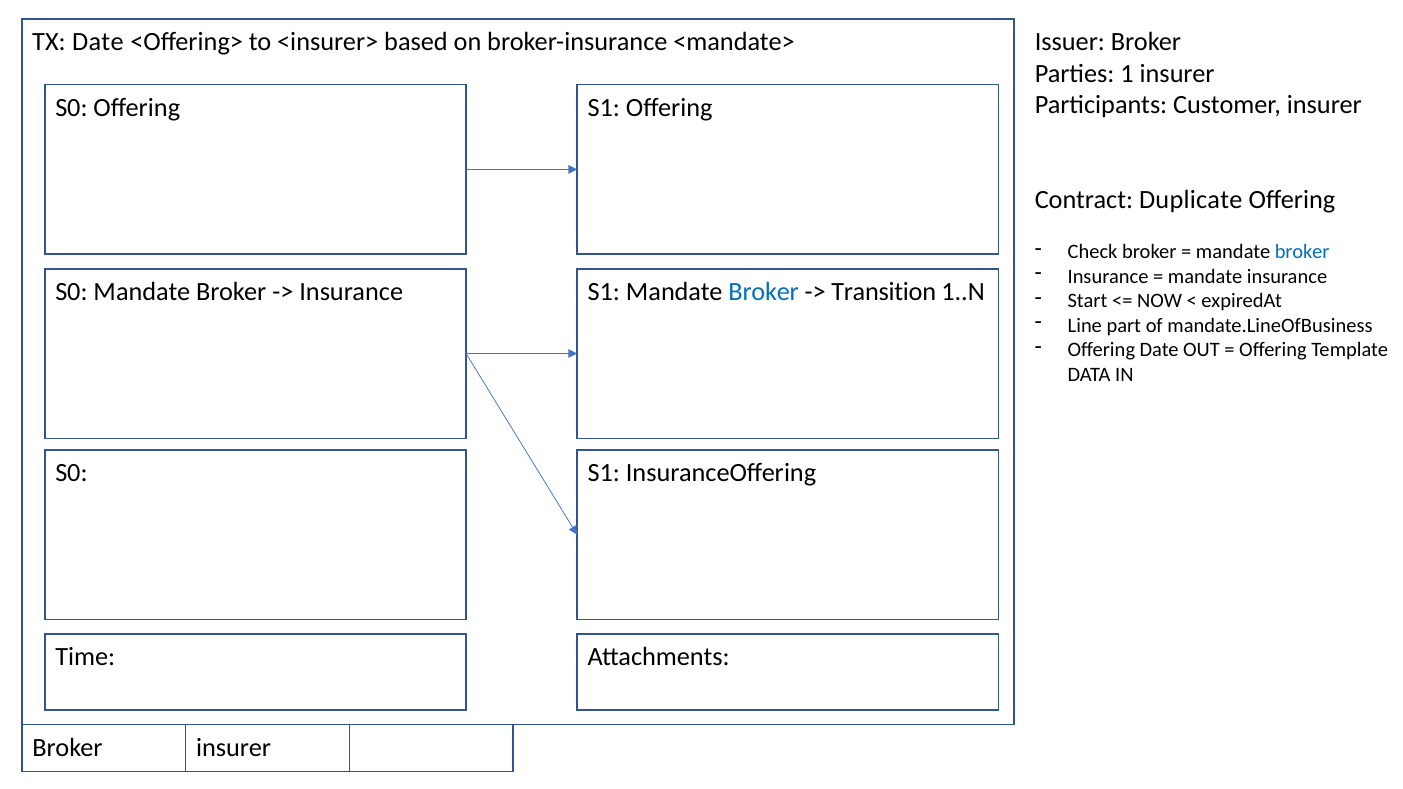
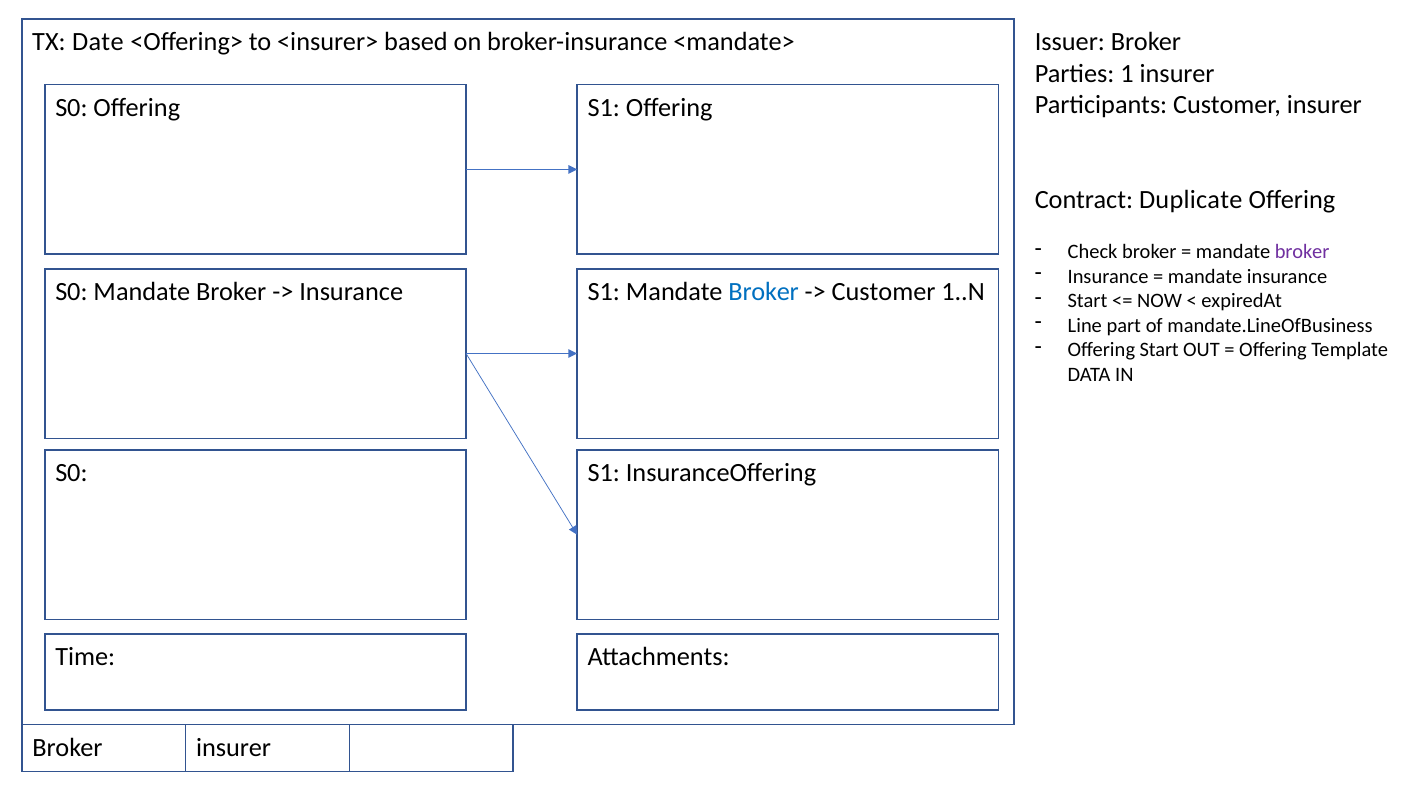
broker colour: blue -> purple (1302, 252)
Transition: Transition -> Customer (884, 292)
Offering Date: Date -> Start (1159, 350)
